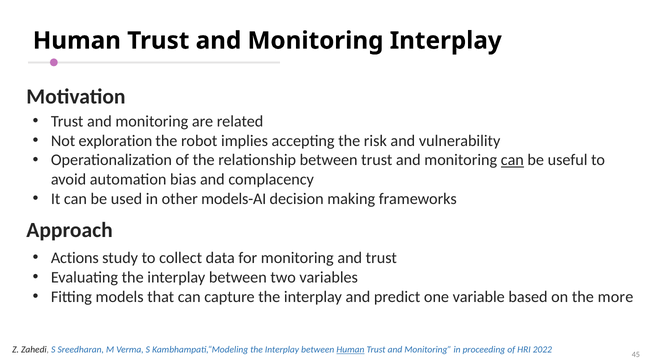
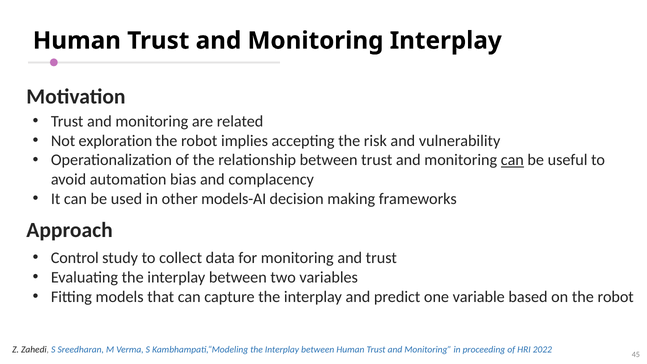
Actions: Actions -> Control (75, 258)
on the more: more -> robot (616, 297)
Human underline: present -> none (350, 350)
